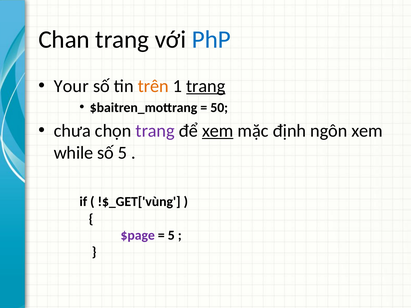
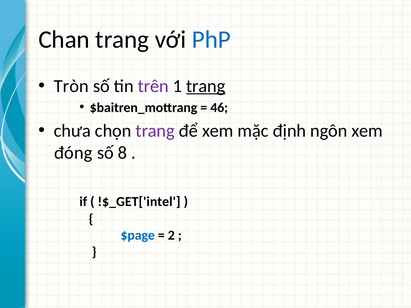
Your: Your -> Tròn (71, 86)
trên colour: orange -> purple (153, 86)
50: 50 -> 46 (219, 108)
xem underline: present -> none (218, 131)
while: while -> đóng (73, 153)
số 5: 5 -> 8 (123, 153)
!$_GET['vùng: !$_GET['vùng -> !$_GET['intel (139, 202)
$page colour: purple -> blue (138, 236)
5: 5 -> 2 (171, 236)
